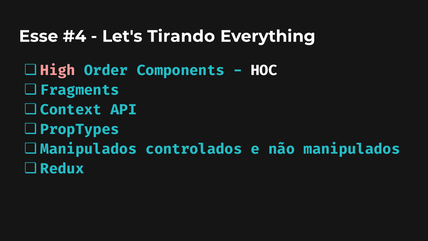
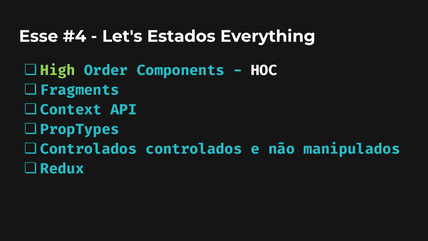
Tirando: Tirando -> Estados (181, 36)
High colour: pink -> light green (58, 70)
Manipulados: Manipulados -> Controlados (89, 149)
